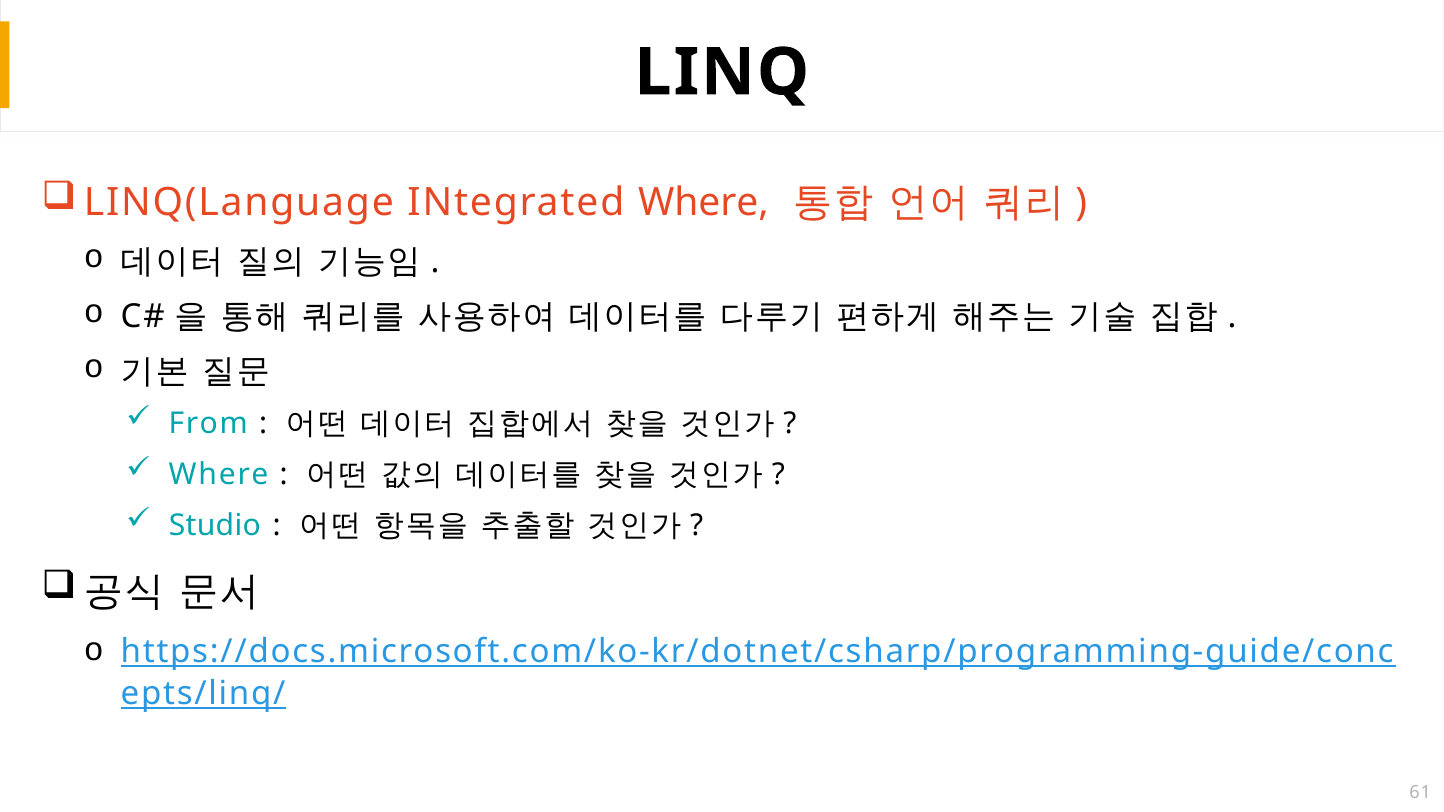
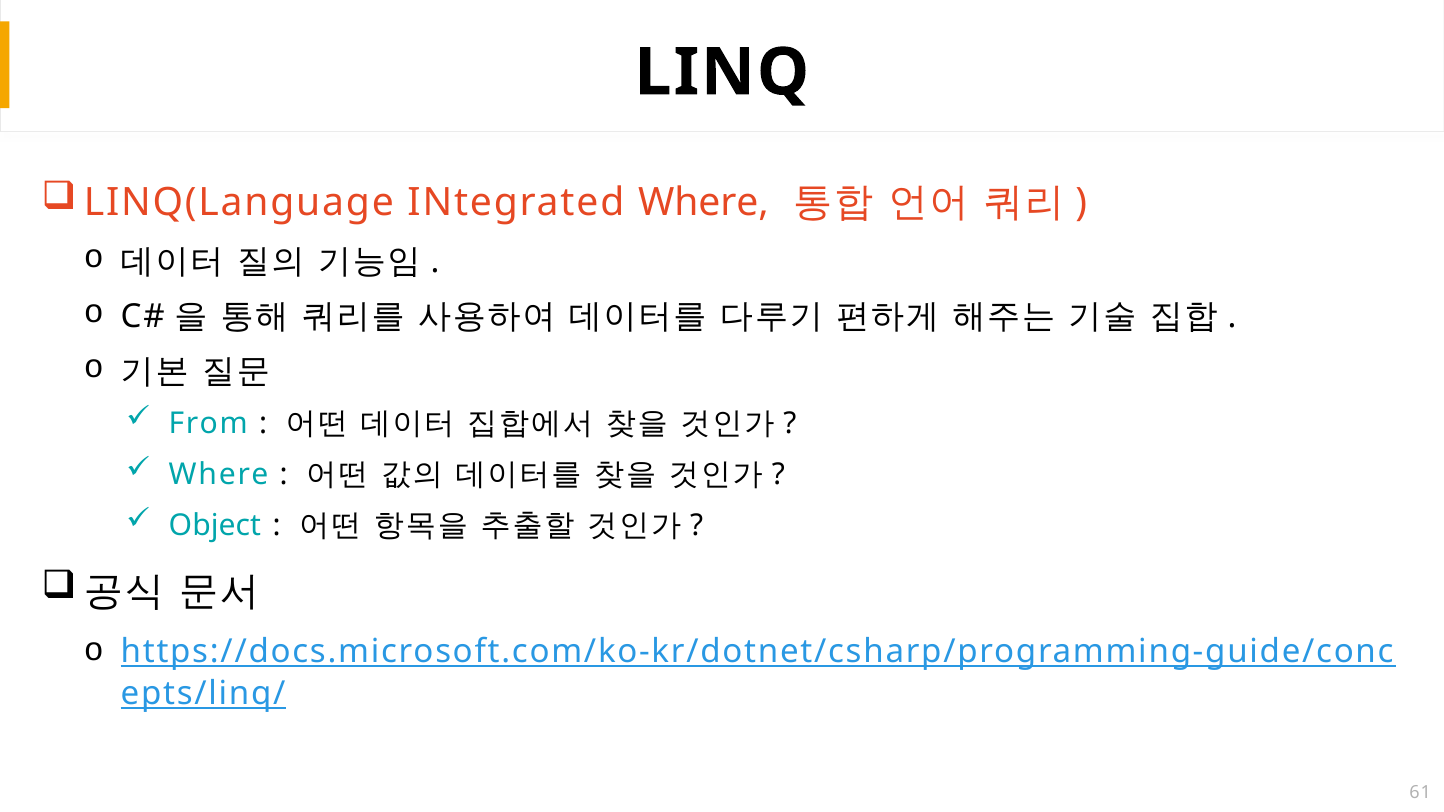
Studio: Studio -> Object (215, 526)
